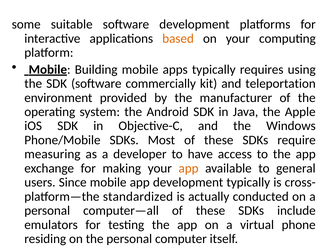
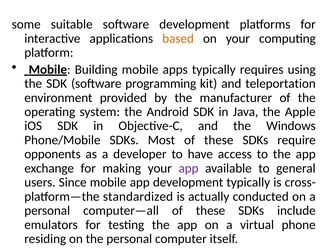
commercially: commercially -> programming (161, 84)
measuring: measuring -> opponents (53, 154)
app colour: orange -> purple (189, 168)
